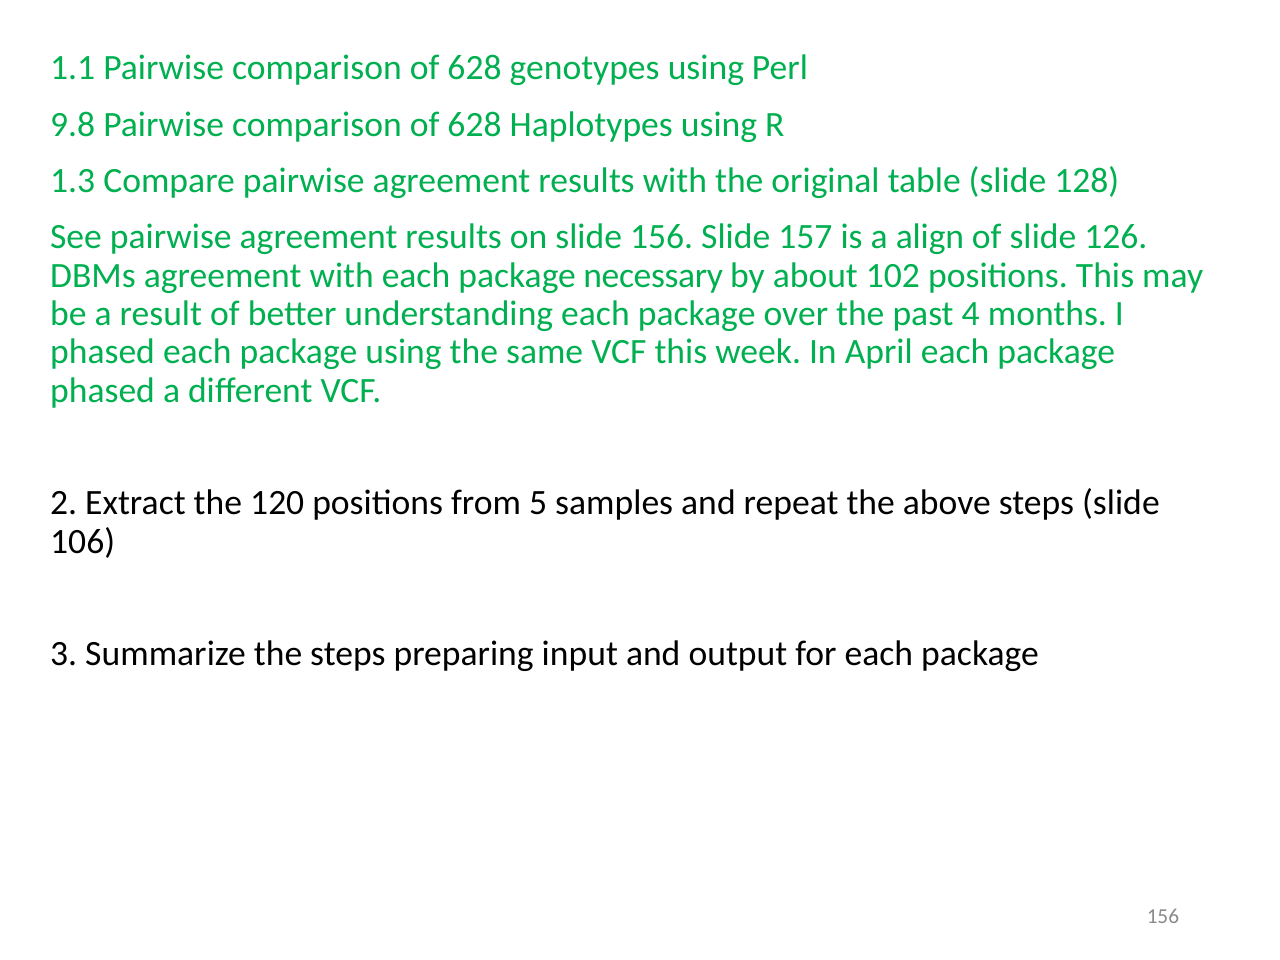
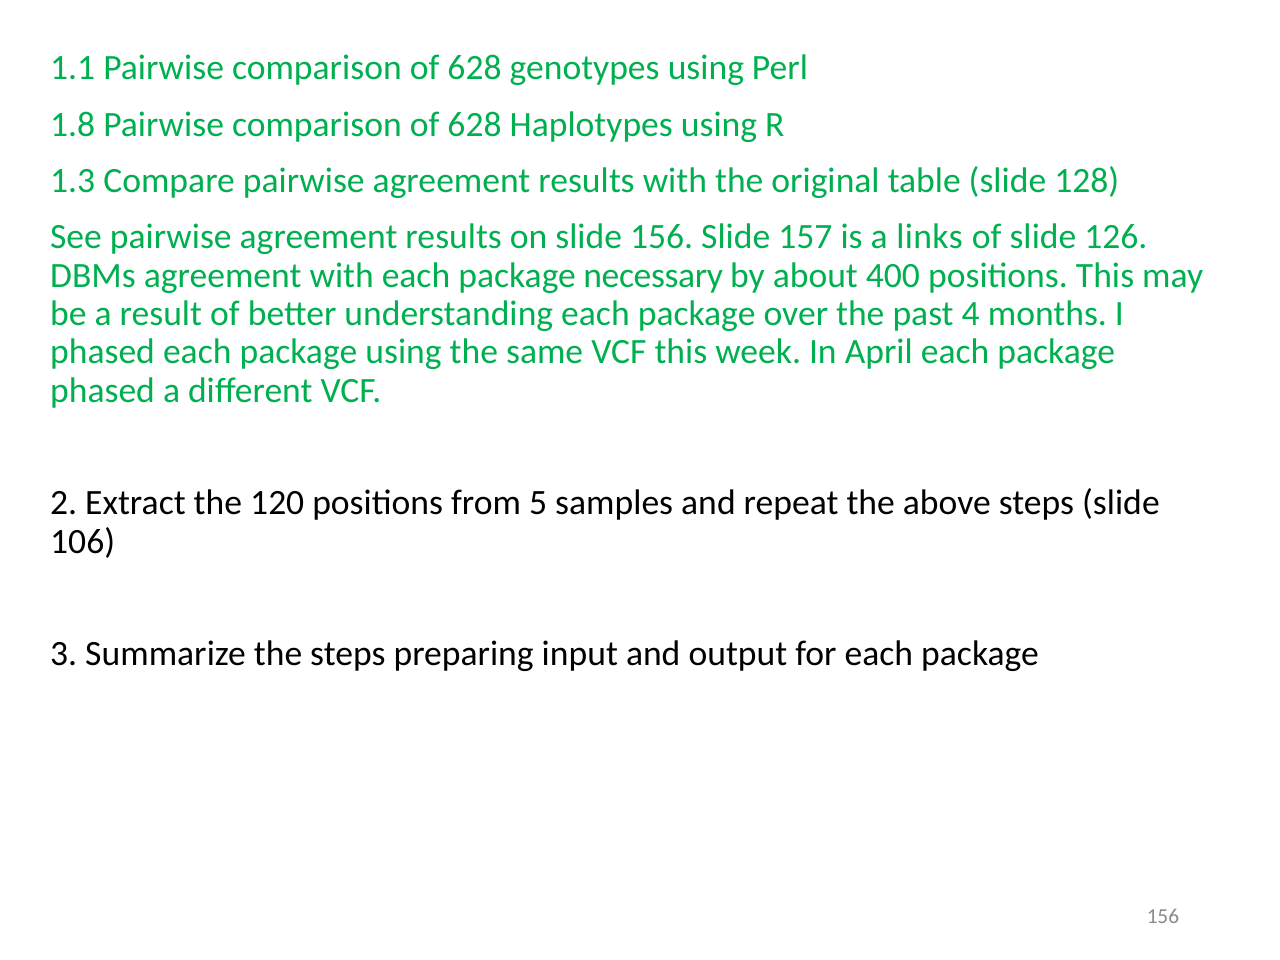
9.8: 9.8 -> 1.8 (73, 124)
align: align -> links (930, 237)
102: 102 -> 400 (893, 275)
